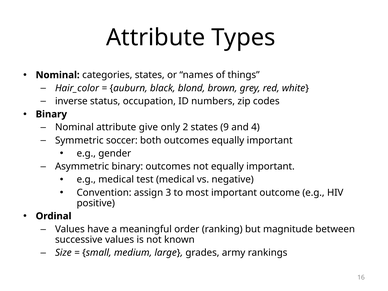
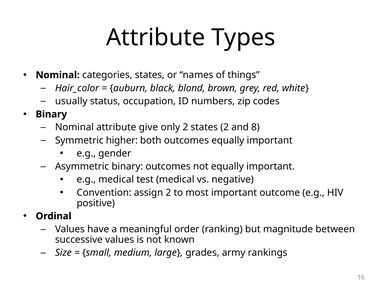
inverse: inverse -> usually (71, 101)
states 9: 9 -> 2 (225, 127)
4: 4 -> 8 (255, 127)
soccer: soccer -> higher (122, 140)
assign 3: 3 -> 2 (168, 193)
